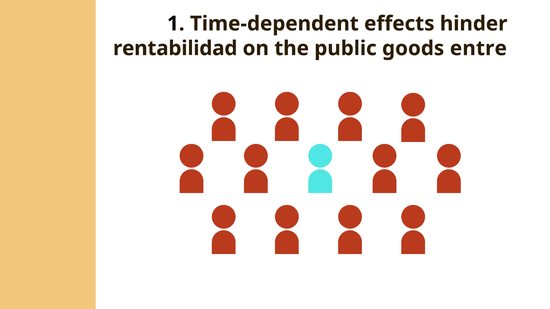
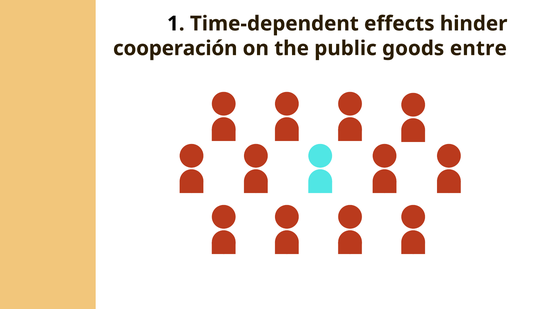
rentabilidad: rentabilidad -> cooperación (175, 48)
